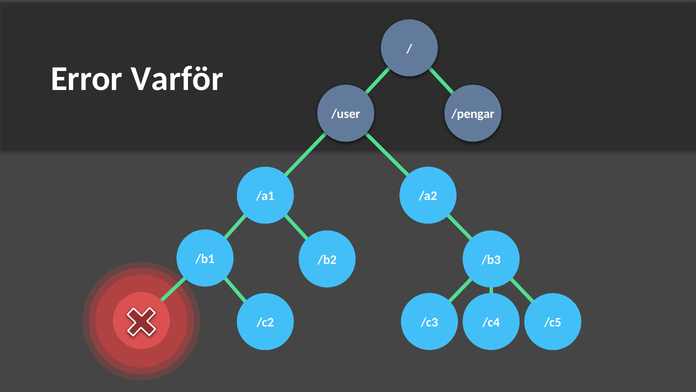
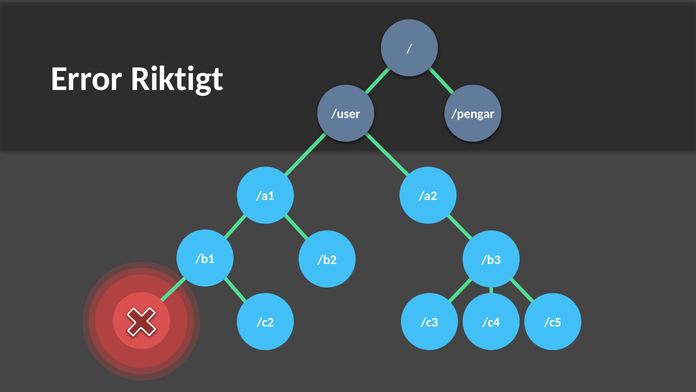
Varför: Varför -> Riktigt (177, 79)
